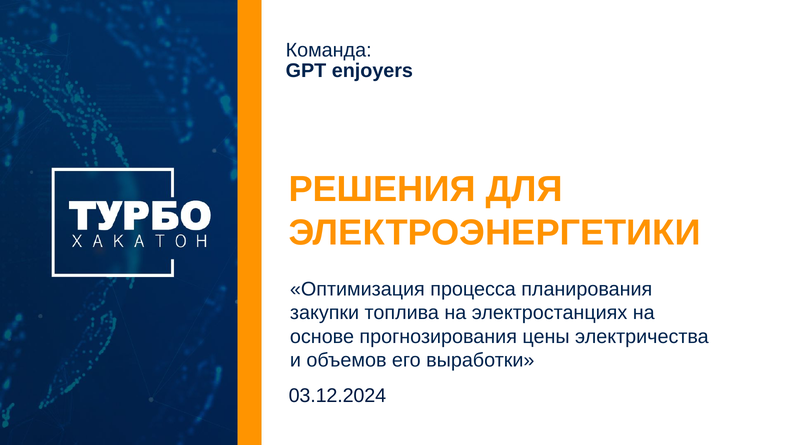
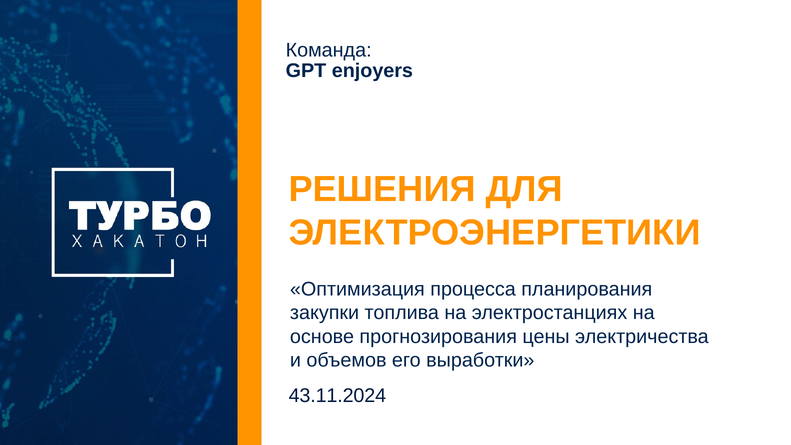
03.12.2024: 03.12.2024 -> 43.11.2024 (337, 396)
